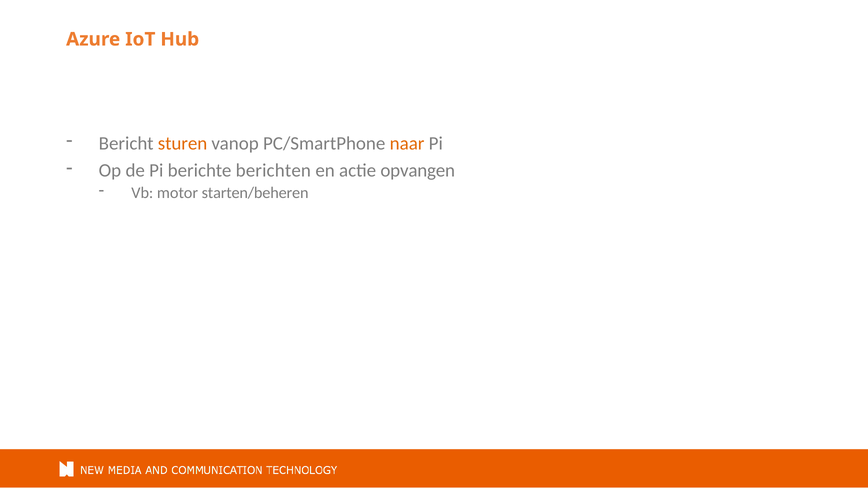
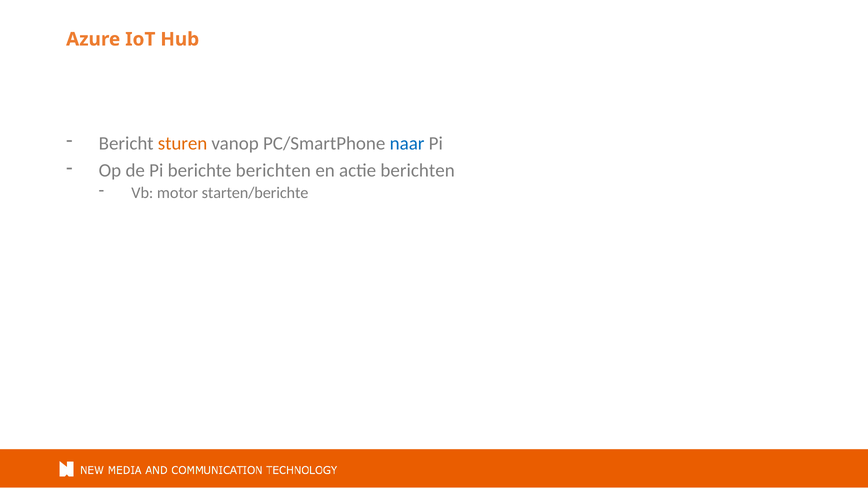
naar colour: orange -> blue (407, 143)
actie opvangen: opvangen -> berichten (418, 171)
starten/beheren: starten/beheren -> starten/berichte (255, 193)
